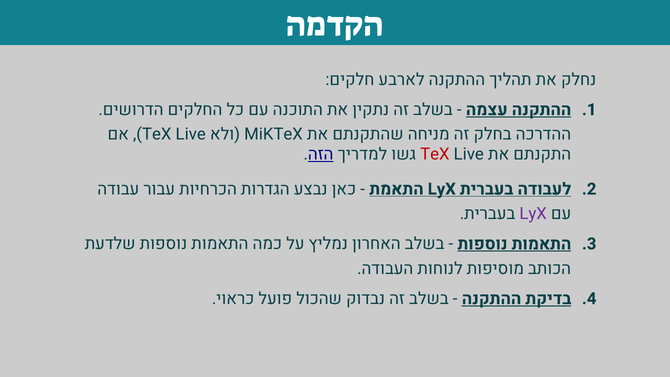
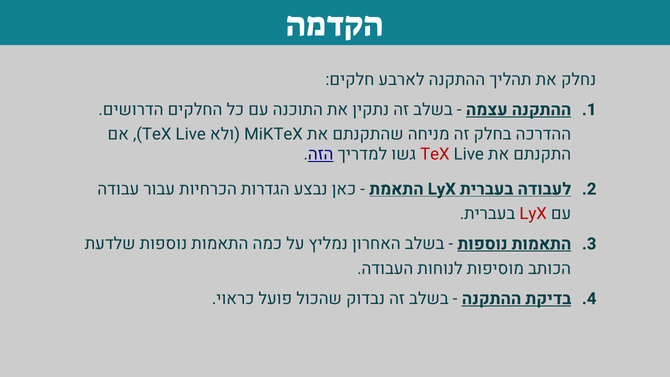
LyX colour: purple -> red (533, 214)
